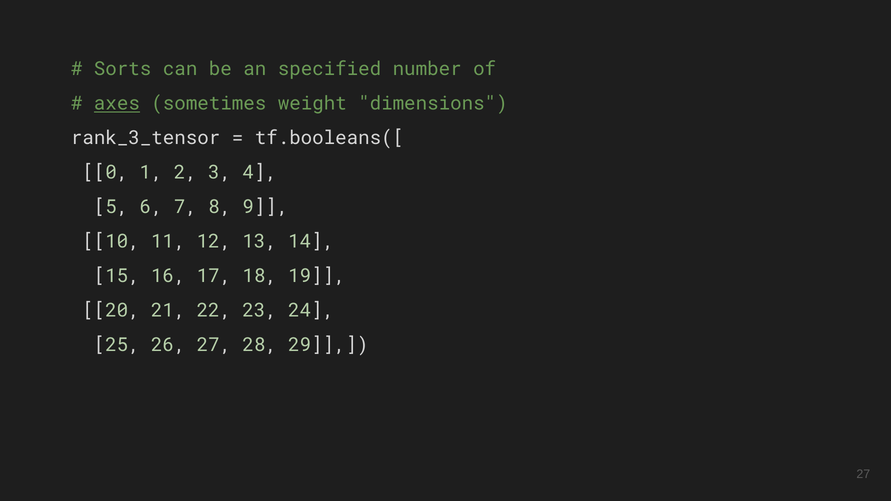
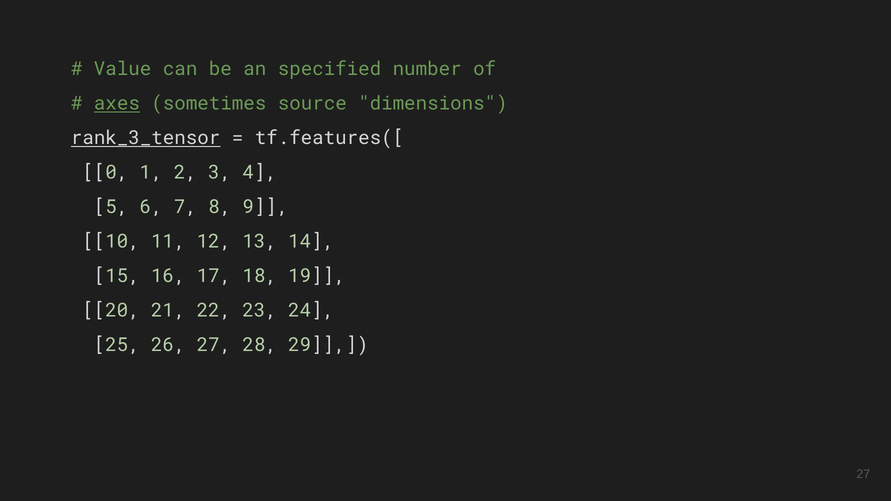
Sorts: Sorts -> Value (123, 69)
weight: weight -> source (312, 104)
rank_3_tensor underline: none -> present (146, 138)
tf.booleans([: tf.booleans([ -> tf.features([ (329, 138)
